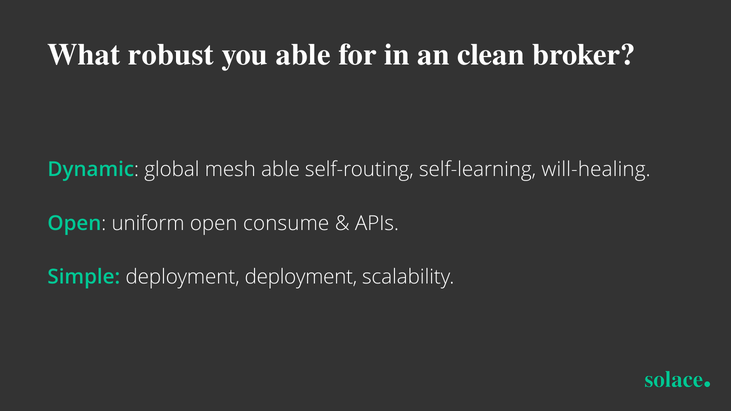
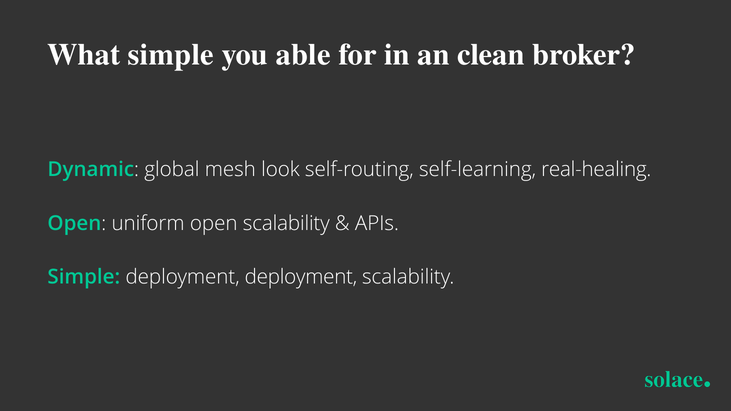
What robust: robust -> simple (171, 55)
mesh able: able -> look (280, 170)
will-healing: will-healing -> real-healing (596, 170)
open consume: consume -> scalability (286, 223)
